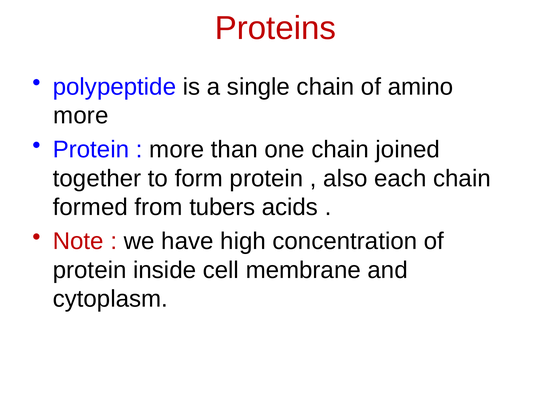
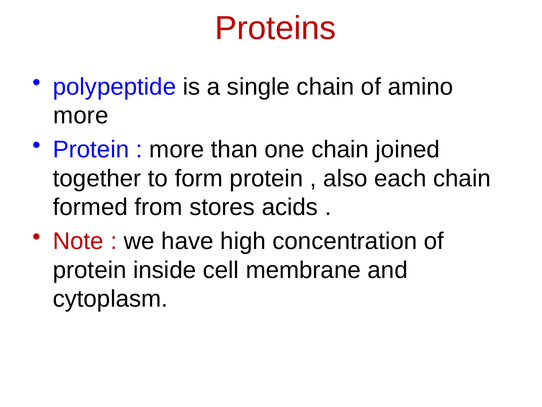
tubers: tubers -> stores (222, 207)
